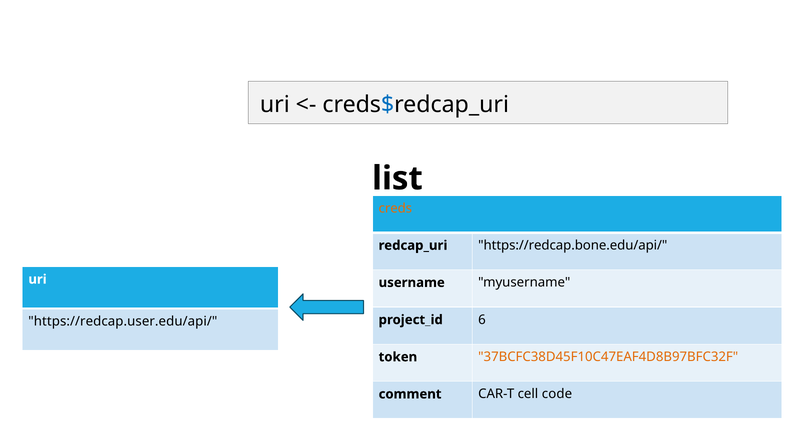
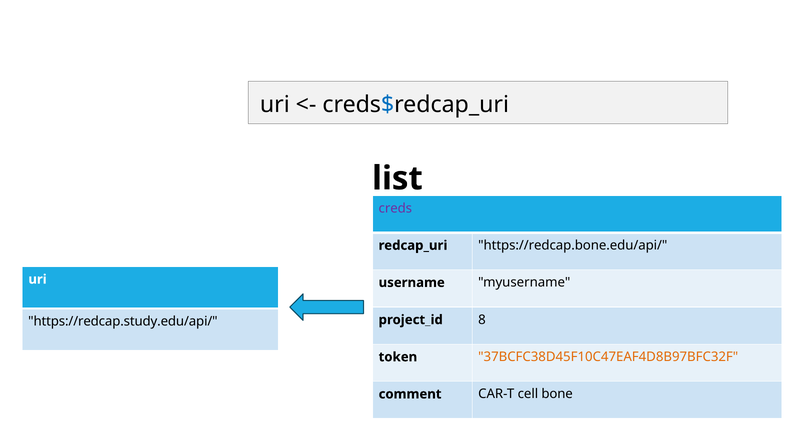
creds colour: orange -> purple (395, 208)
https://redcap.user.edu/api/: https://redcap.user.edu/api/ -> https://redcap.study.edu/api/ (123, 321)
6: 6 -> 8 (482, 320)
code: code -> bone (557, 394)
